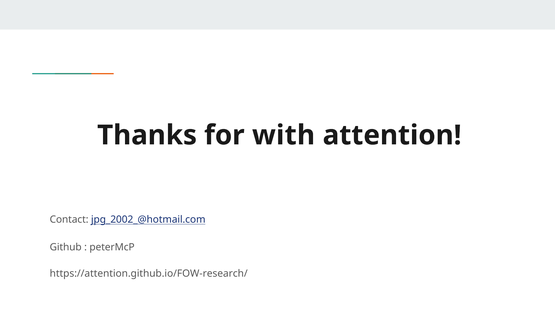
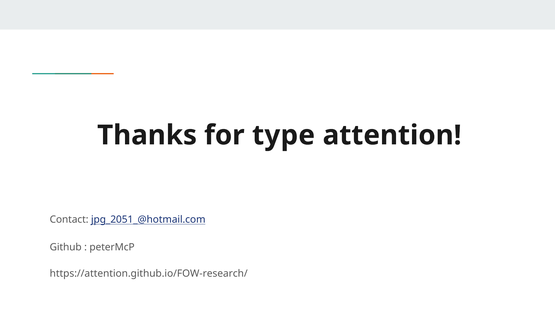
with: with -> type (284, 135)
jpg_2002_@hotmail.com: jpg_2002_@hotmail.com -> jpg_2051_@hotmail.com (148, 220)
